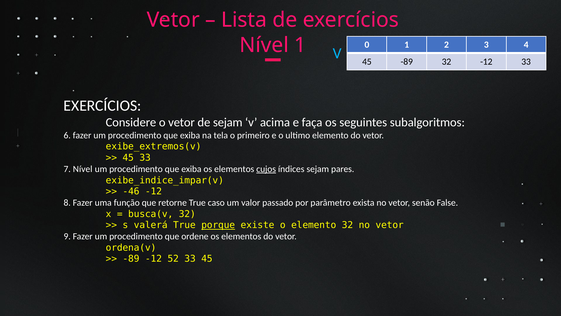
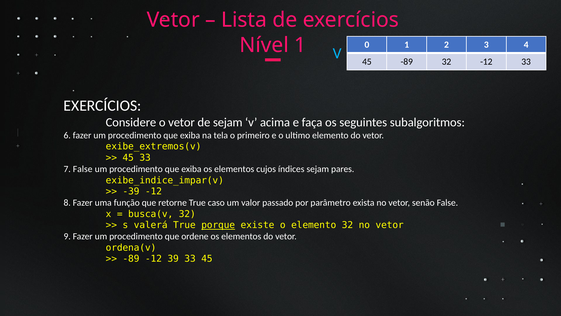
7 Nível: Nível -> False (83, 169)
cujos underline: present -> none (266, 169)
-46: -46 -> -39 (131, 191)
52: 52 -> 39 (173, 259)
